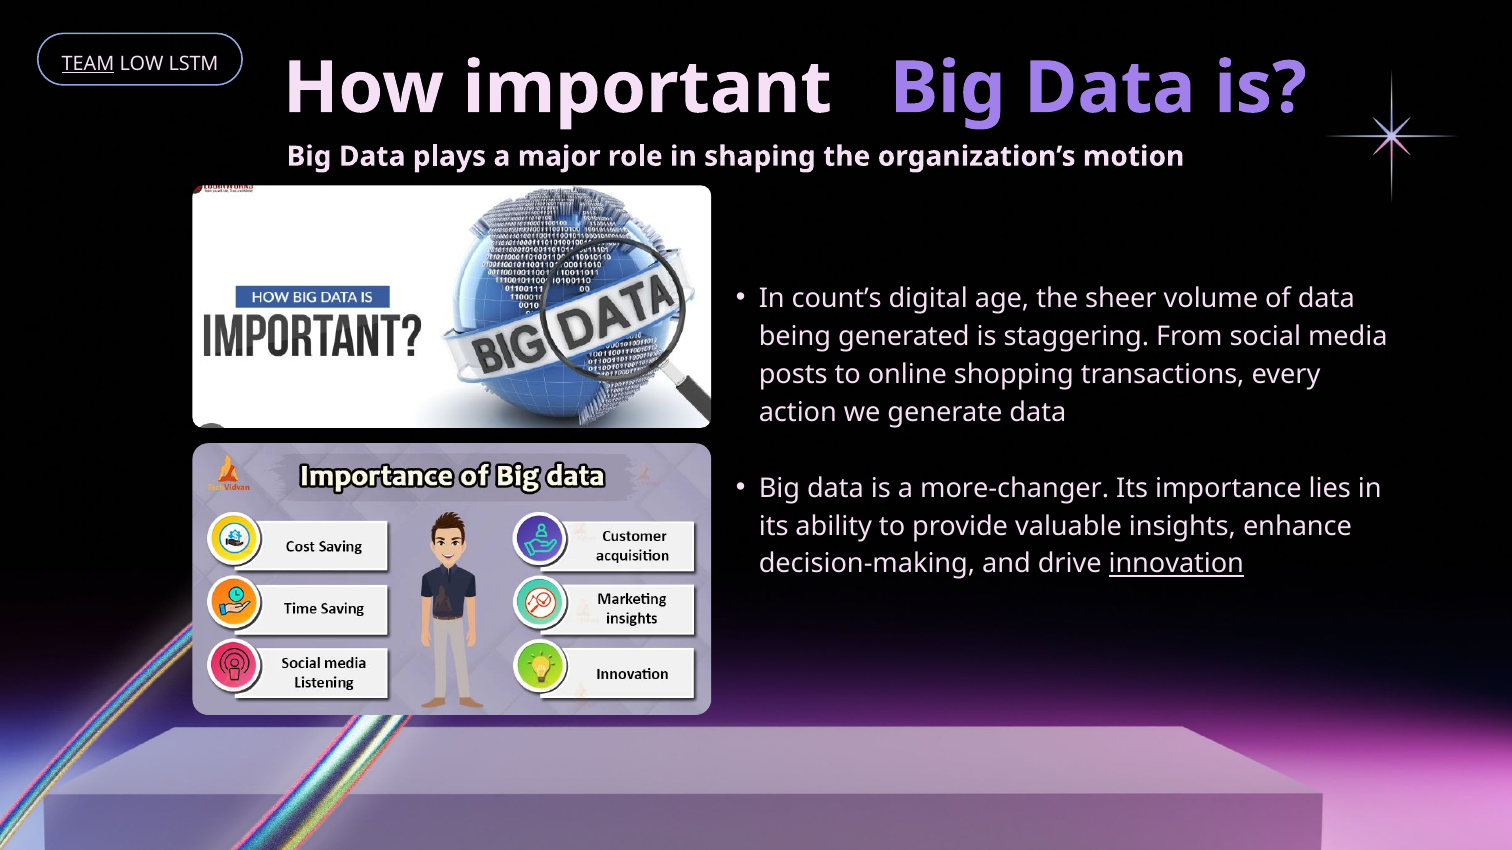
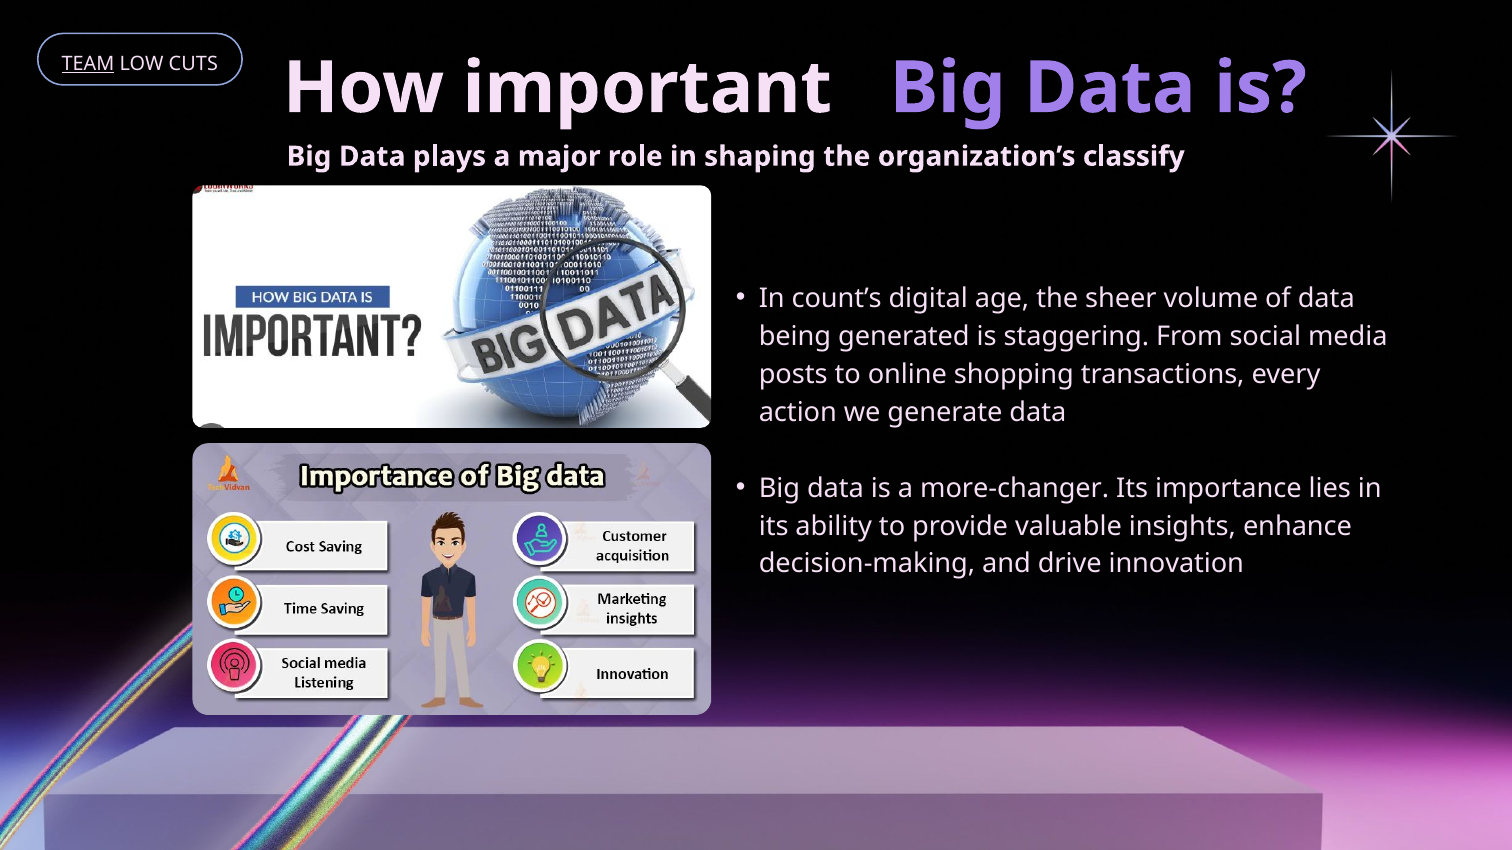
LSTM: LSTM -> CUTS (193, 64)
motion: motion -> classify (1134, 157)
innovation underline: present -> none (1176, 564)
